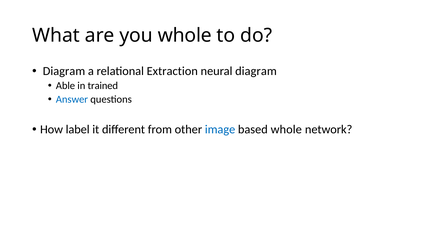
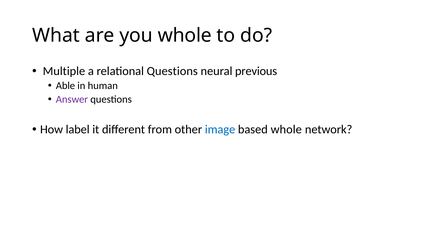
Diagram: Diagram -> Multiple (64, 71)
relational Extraction: Extraction -> Questions (172, 71)
neural diagram: diagram -> previous (256, 71)
trained: trained -> human (103, 86)
Answer colour: blue -> purple (72, 99)
